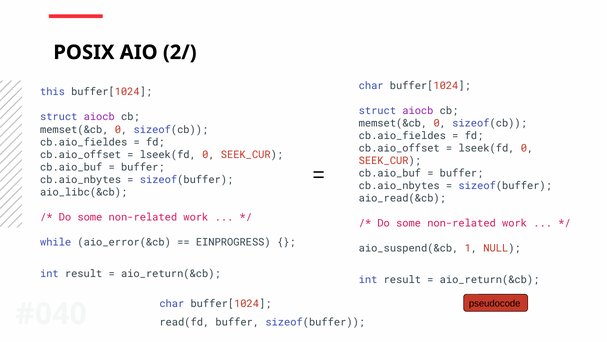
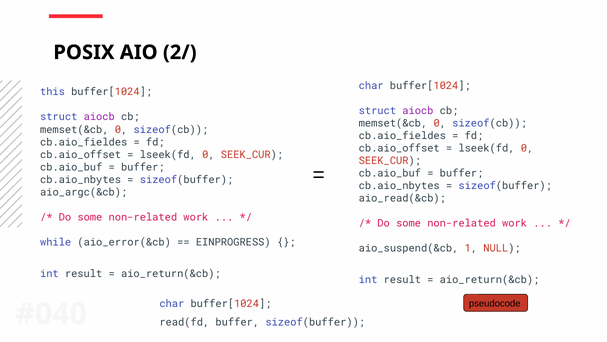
aio_libc(&cb: aio_libc(&cb -> aio_argc(&cb (84, 192)
